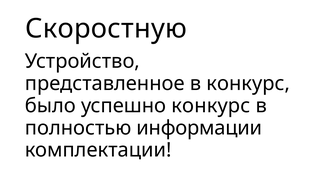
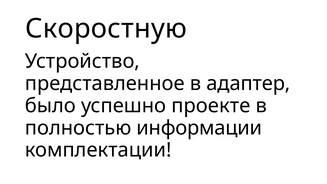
в конкурс: конкурс -> адаптер (248, 83)
успешно конкурс: конкурс -> проекте (211, 106)
